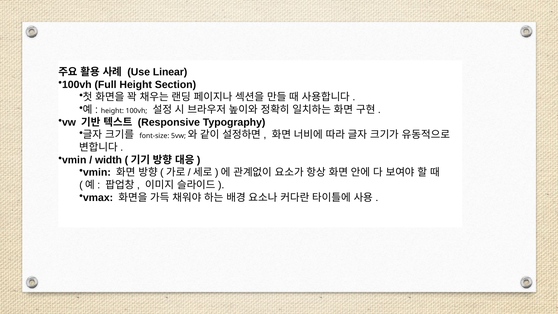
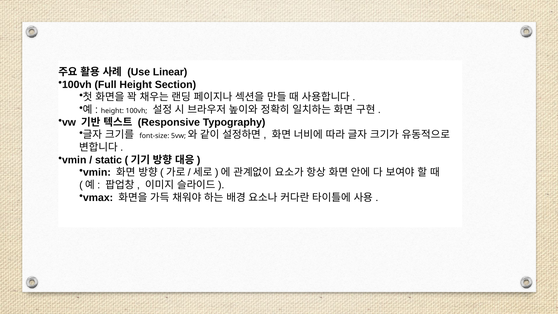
width: width -> static (109, 160)
